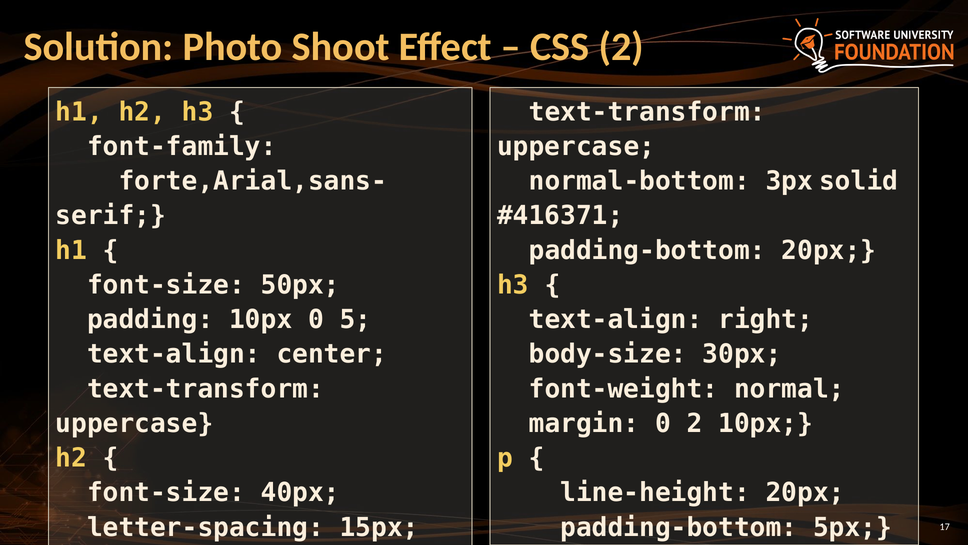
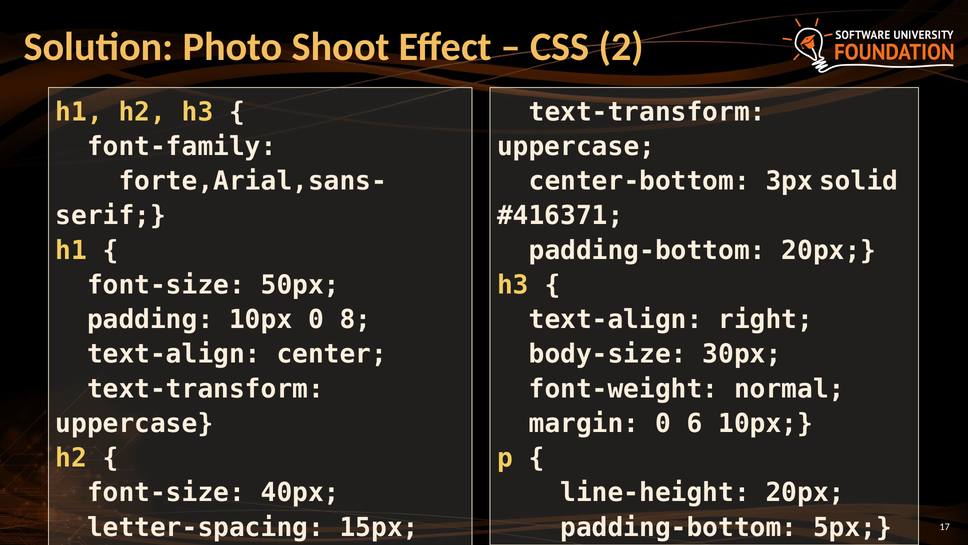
normal-bottom: normal-bottom -> center-bottom (639, 181)
5: 5 -> 8 (355, 319)
0 2: 2 -> 6 (695, 423)
